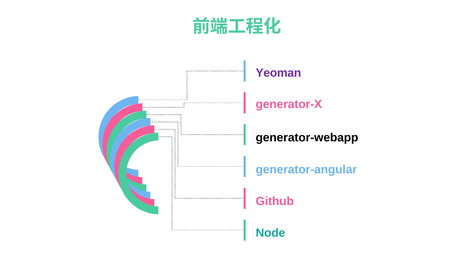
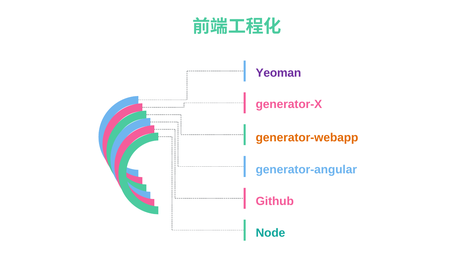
generator-webapp colour: black -> orange (307, 138)
